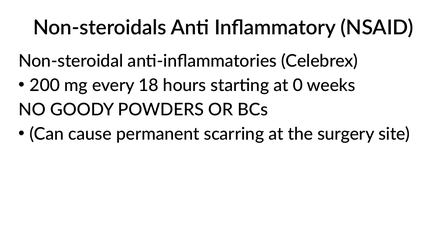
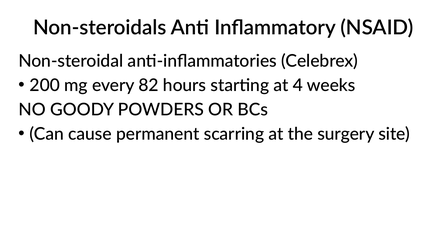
18: 18 -> 82 (149, 85)
0: 0 -> 4 (298, 85)
